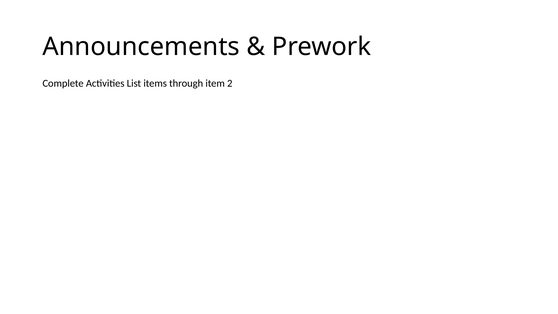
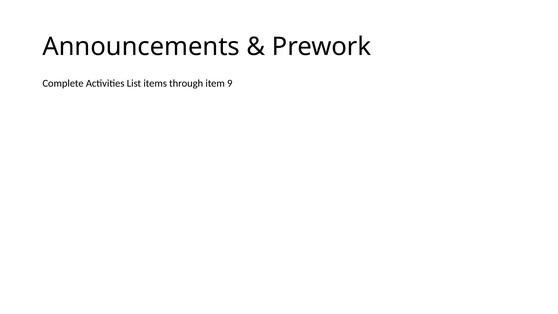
2: 2 -> 9 (230, 83)
